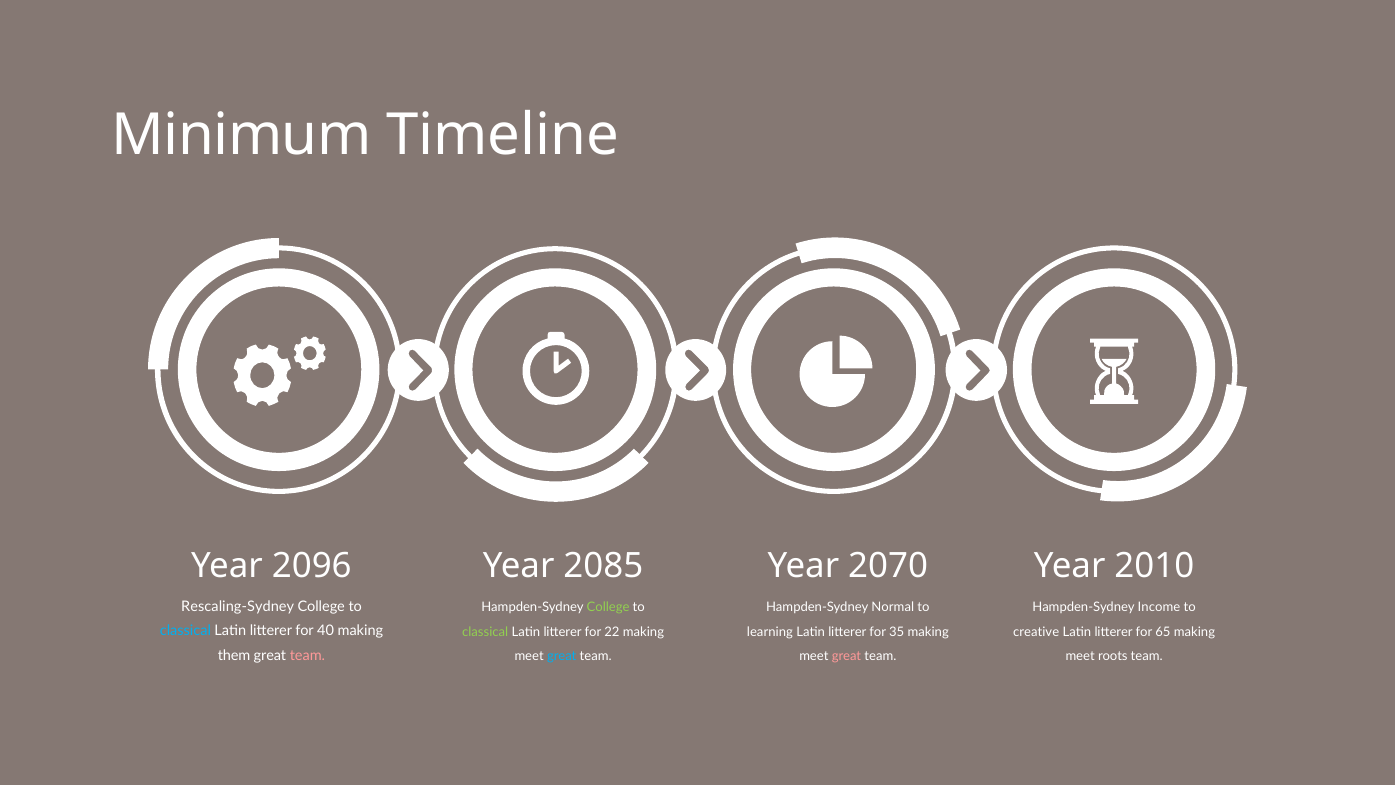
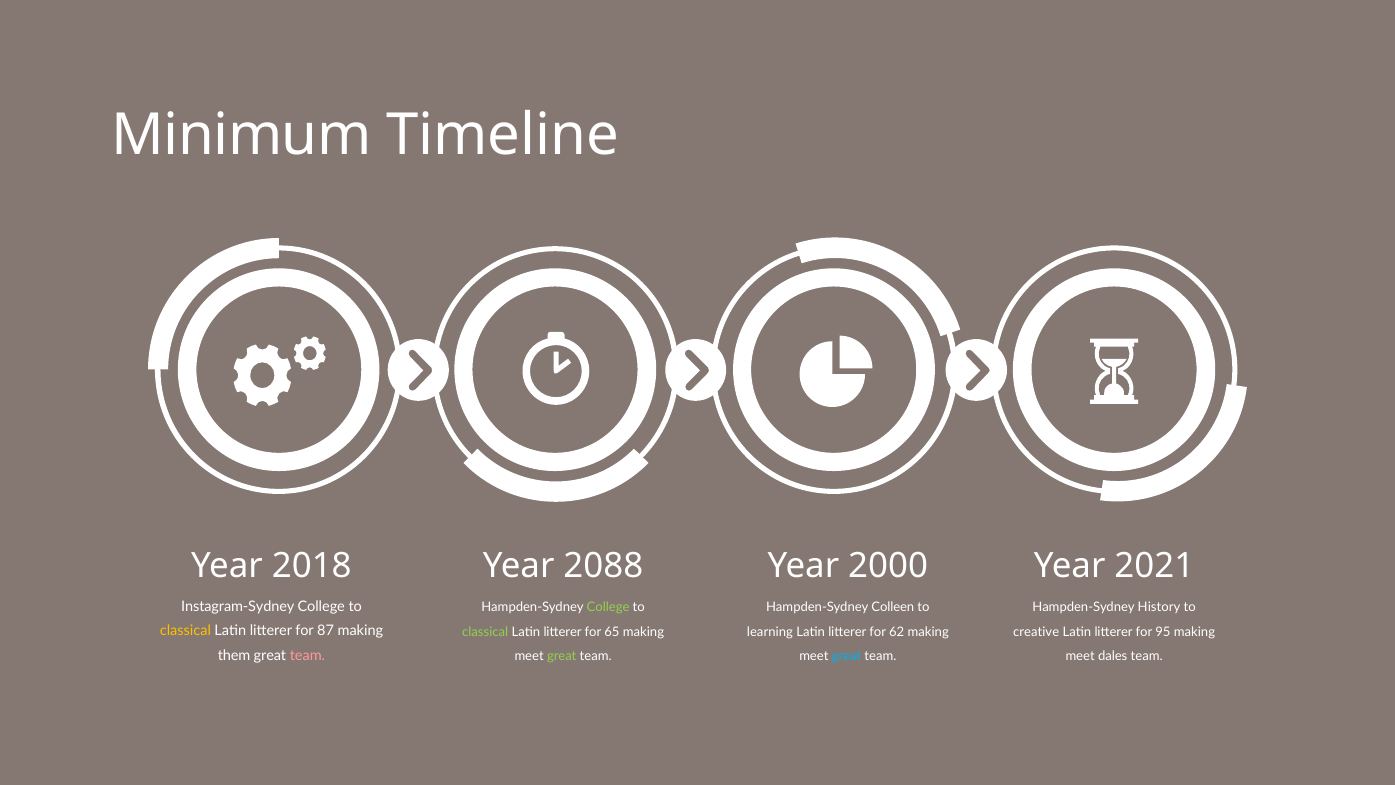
2096: 2096 -> 2018 (312, 565)
2085: 2085 -> 2088 (603, 565)
2070: 2070 -> 2000 (888, 565)
2010: 2010 -> 2021 (1154, 565)
Rescaling-Sydney: Rescaling-Sydney -> Instagram-Sydney (238, 606)
Normal: Normal -> Colleen (893, 607)
Income: Income -> History (1159, 607)
classical colour: light blue -> yellow (185, 631)
40: 40 -> 87 (326, 631)
22: 22 -> 65 (612, 632)
35: 35 -> 62 (897, 632)
65: 65 -> 95 (1163, 632)
great colour: light blue -> light green (562, 656)
great colour: pink -> light blue (846, 656)
roots: roots -> dales (1113, 656)
